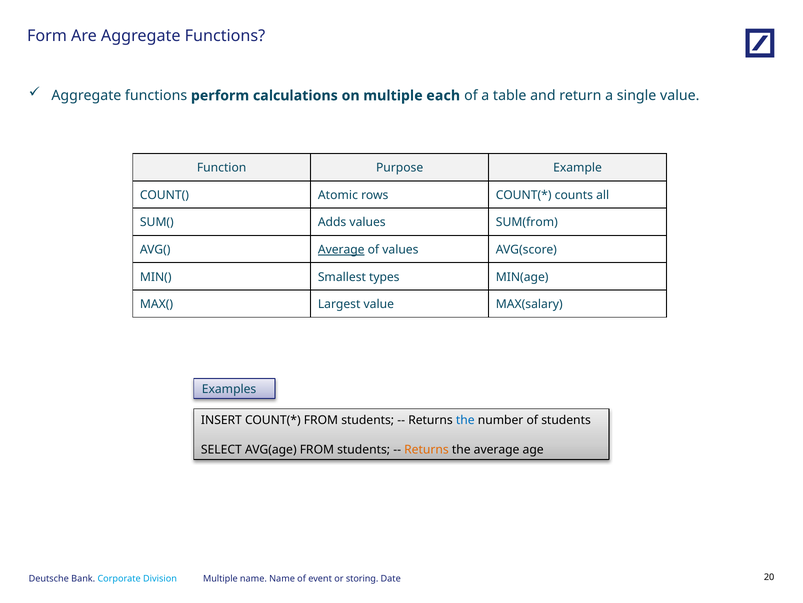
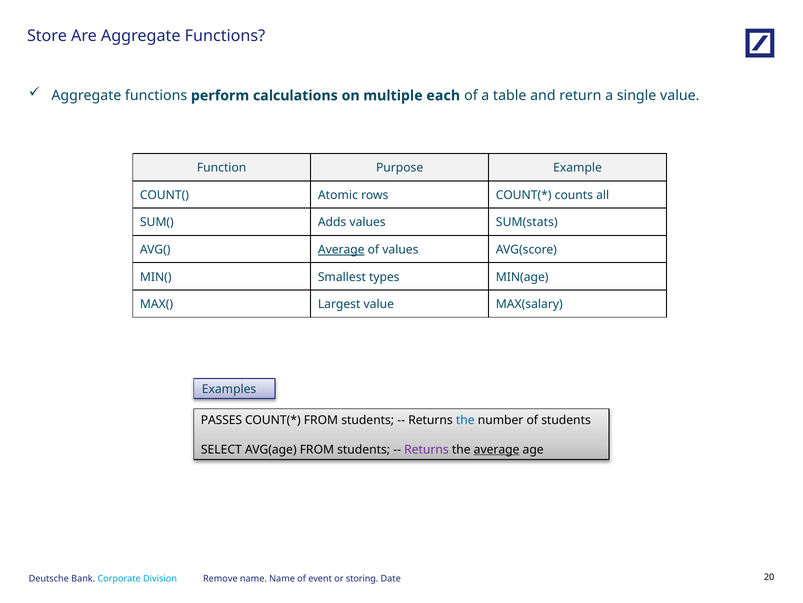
Form: Form -> Store (47, 36)
SUM(from: SUM(from -> SUM(stats (527, 222)
INSERT: INSERT -> PASSES (221, 420)
Returns colour: orange -> purple (426, 449)
average underline: none -> present (497, 449)
Multiple: Multiple -> Remove (220, 578)
